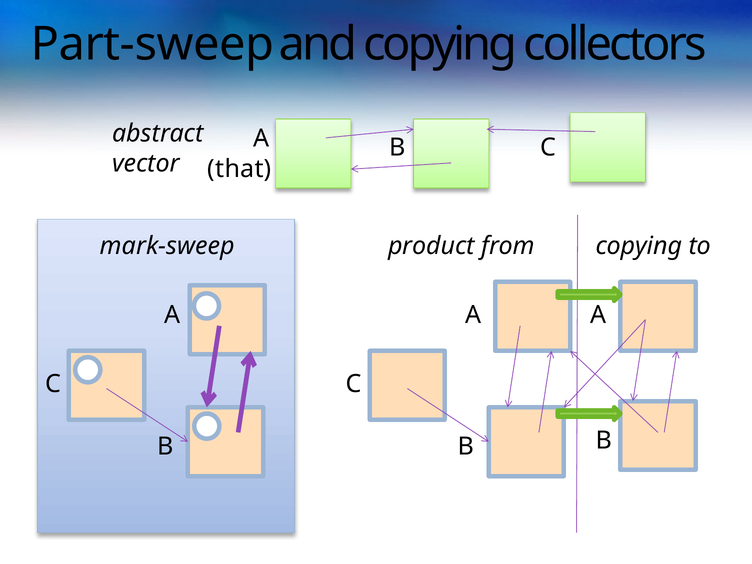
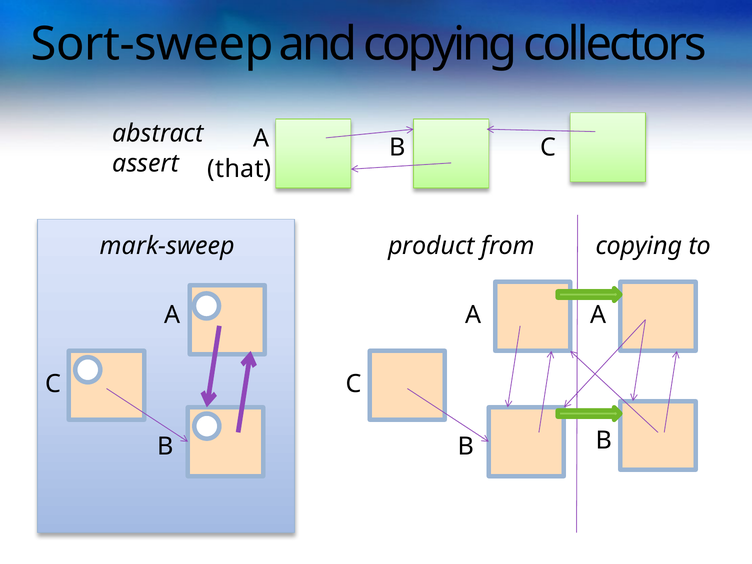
Part-sweep: Part-sweep -> Sort-sweep (152, 44)
vector: vector -> assert (146, 163)
